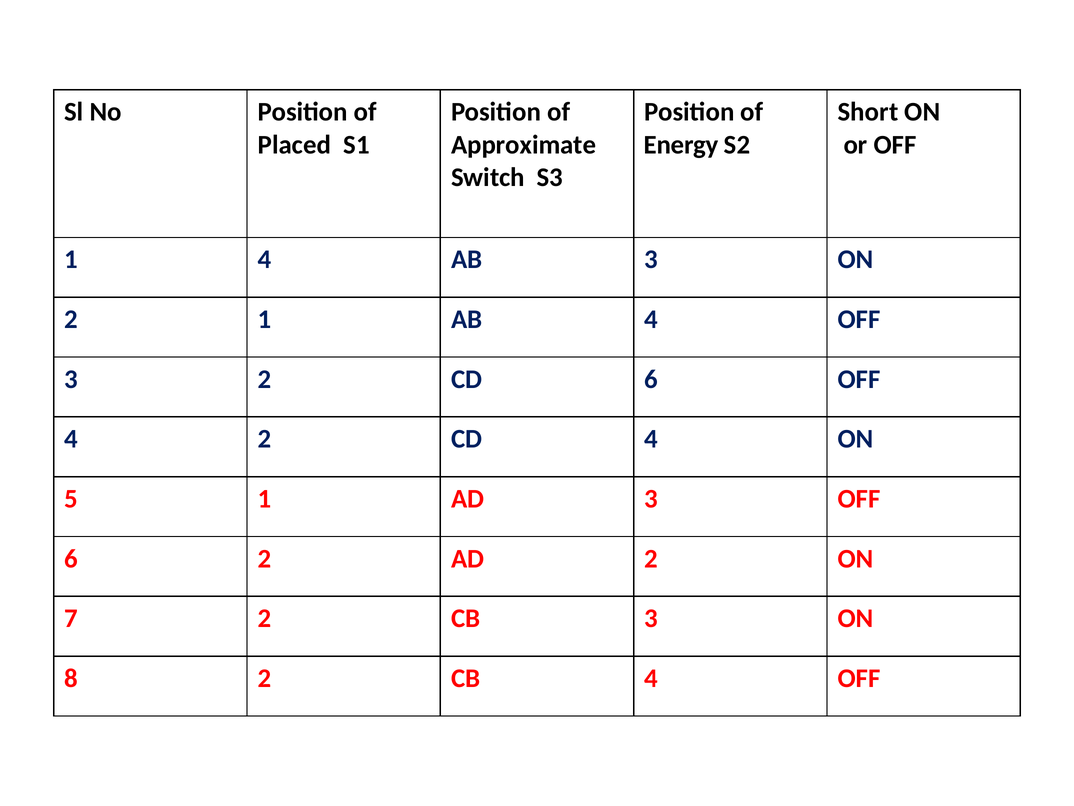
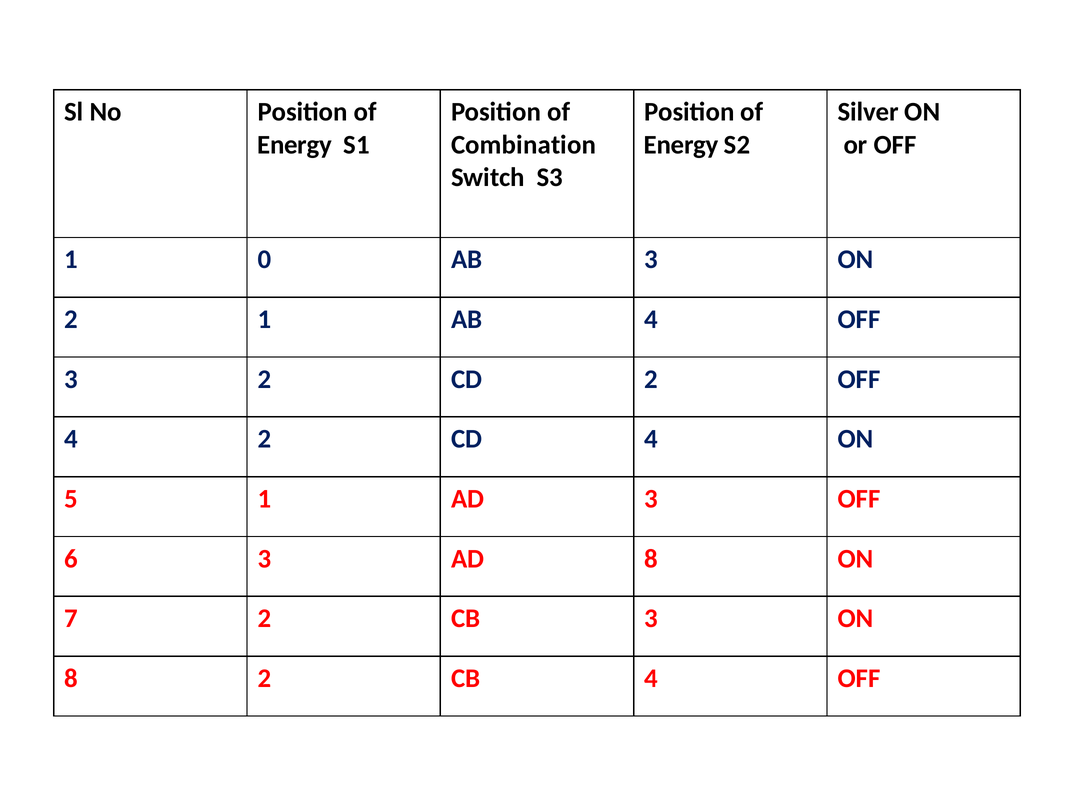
Short: Short -> Silver (868, 112)
Placed: Placed -> Energy (295, 145)
Approximate: Approximate -> Combination (524, 145)
1 4: 4 -> 0 (265, 259)
CD 6: 6 -> 2 (651, 379)
6 2: 2 -> 3 (265, 558)
AD 2: 2 -> 8 (651, 558)
